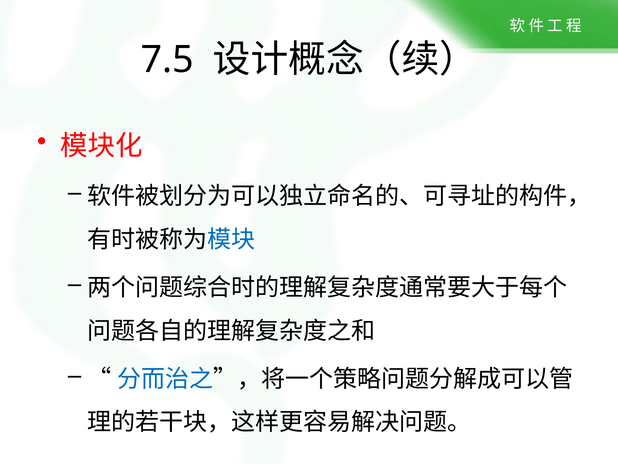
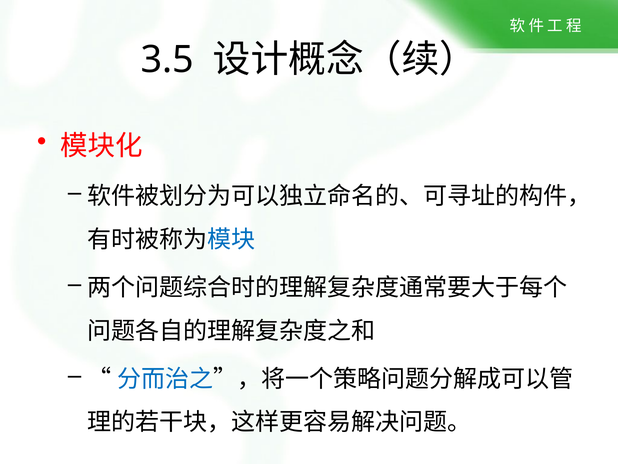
7.5: 7.5 -> 3.5 (167, 60)
